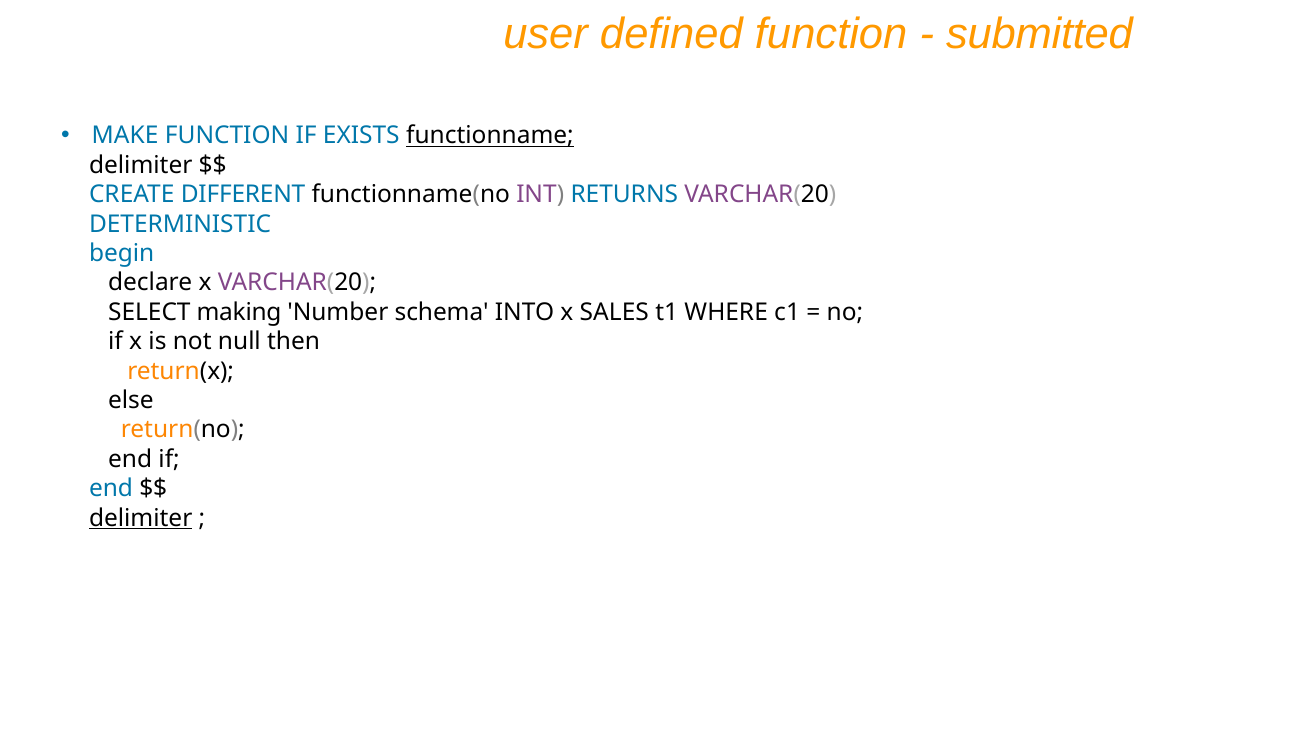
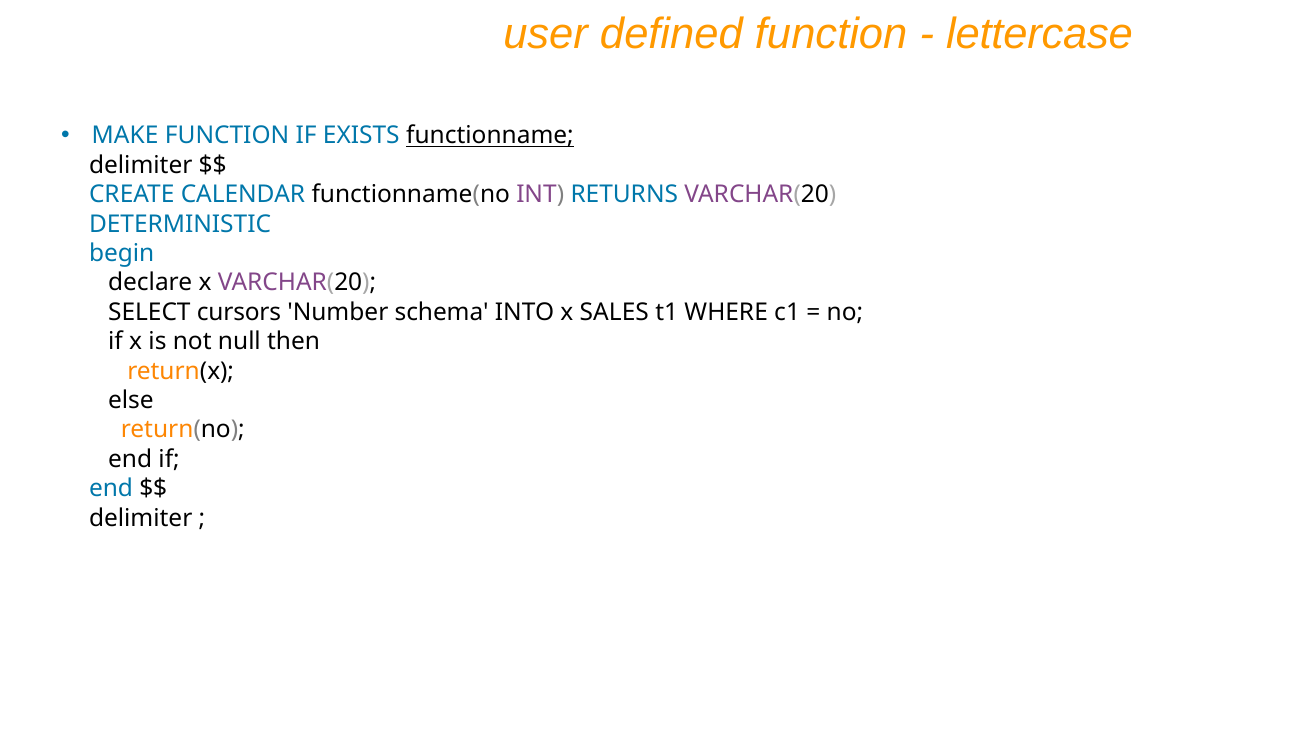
submitted: submitted -> lettercase (1040, 34)
DIFFERENT: DIFFERENT -> CALENDAR (243, 194)
making: making -> cursors (239, 312)
delimiter underline: present -> none (141, 518)
